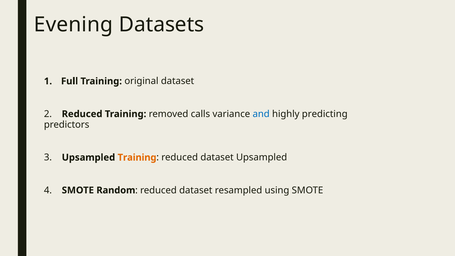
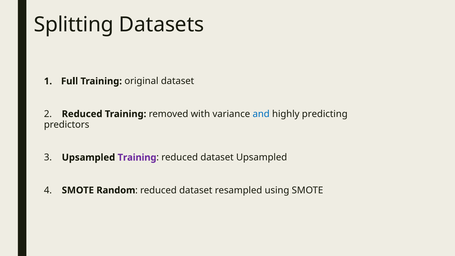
Evening: Evening -> Splitting (74, 24)
calls: calls -> with (200, 114)
Training colour: orange -> purple (137, 157)
